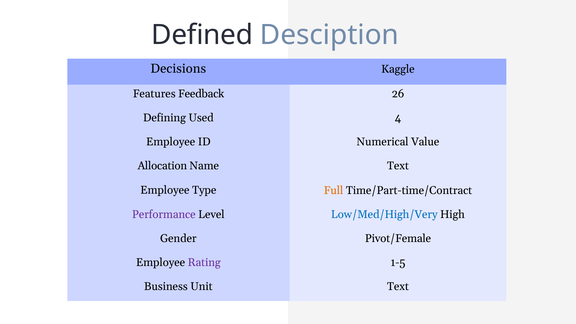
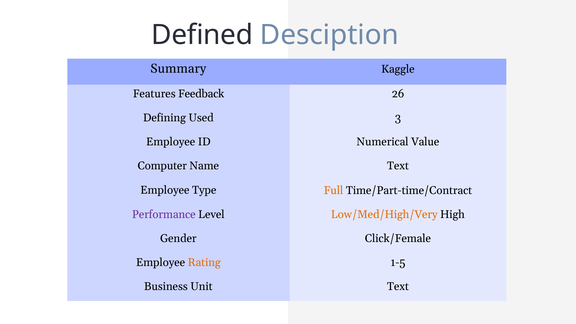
Decisions: Decisions -> Summary (178, 69)
4: 4 -> 3 (398, 118)
Allocation: Allocation -> Computer (162, 166)
Low/Med/High/Very colour: blue -> orange (384, 215)
Pivot/Female: Pivot/Female -> Click/Female (398, 239)
Rating colour: purple -> orange (204, 262)
